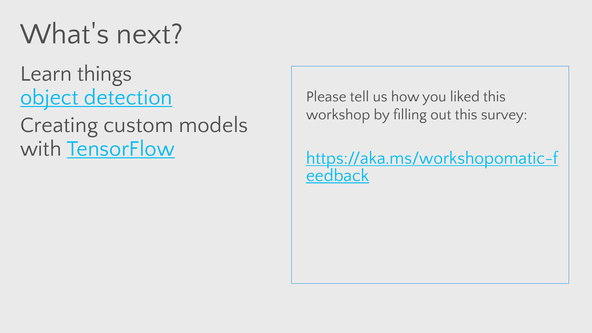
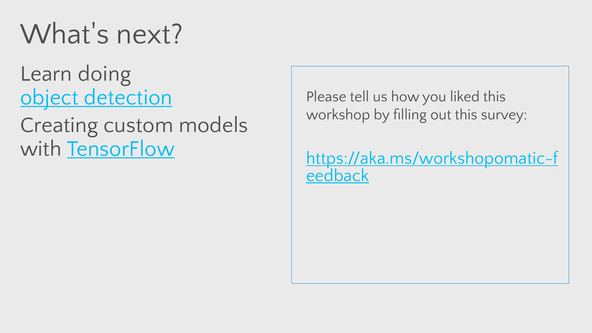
things: things -> doing (104, 74)
